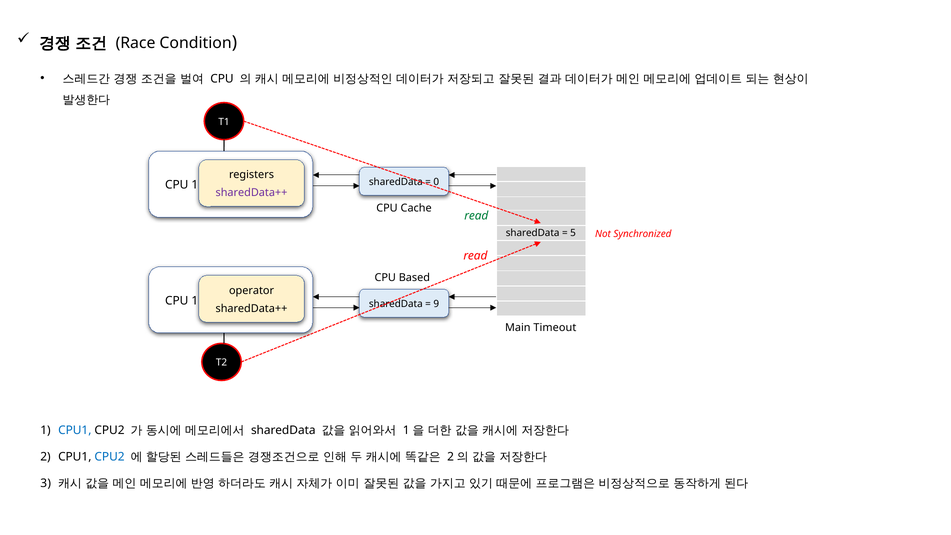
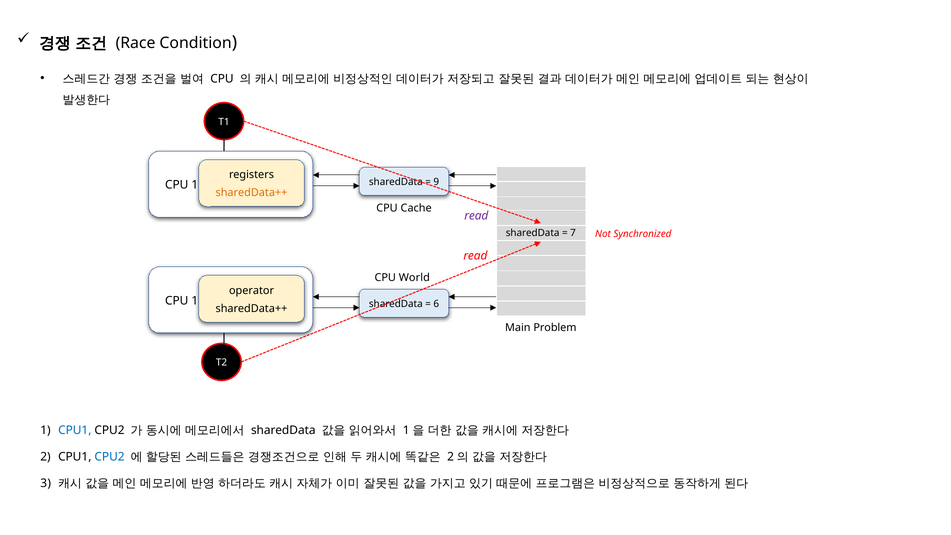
0: 0 -> 9 (436, 182)
sharedData++ colour: purple -> orange (251, 193)
read colour: green -> purple (476, 216)
5: 5 -> 7 (573, 233)
Based: Based -> World (414, 278)
9: 9 -> 6 (436, 304)
Timeout: Timeout -> Problem (555, 327)
